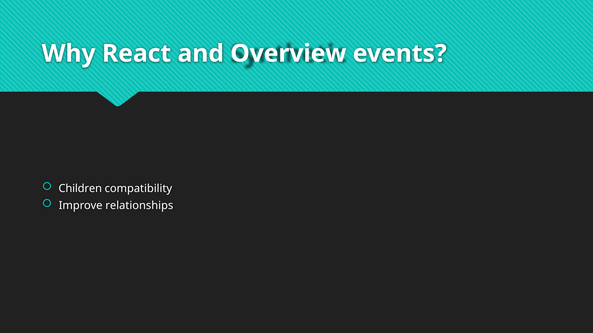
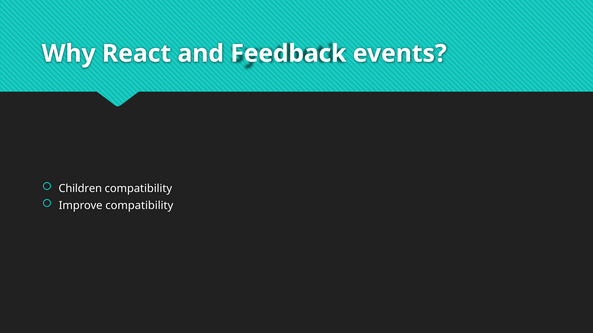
Overview: Overview -> Feedback (288, 54)
Improve relationships: relationships -> compatibility (139, 206)
